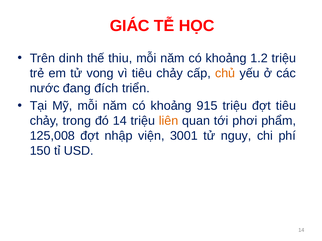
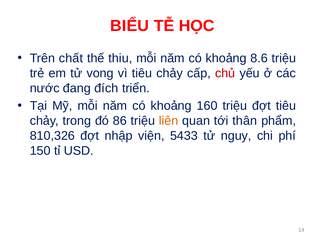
GIÁC: GIÁC -> BIỂU (130, 26)
dinh: dinh -> chất (71, 58)
1.2: 1.2 -> 8.6 (259, 58)
chủ colour: orange -> red (225, 73)
915: 915 -> 160 (207, 106)
đó 14: 14 -> 86 (120, 121)
phơi: phơi -> thân (245, 121)
125,008: 125,008 -> 810,326 (52, 136)
3001: 3001 -> 5433 (184, 136)
